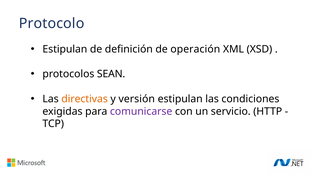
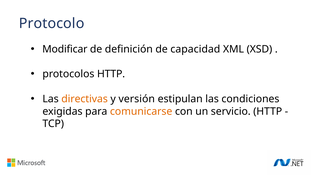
Estipulan: Estipulan -> Modificar (65, 49)
operación: operación -> capacidad (195, 49)
protocolos SEAN: SEAN -> HTTP (111, 74)
comunicarse colour: purple -> orange (141, 111)
